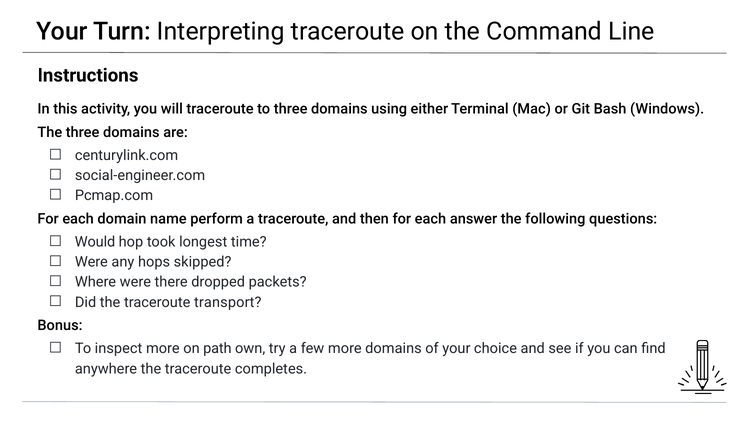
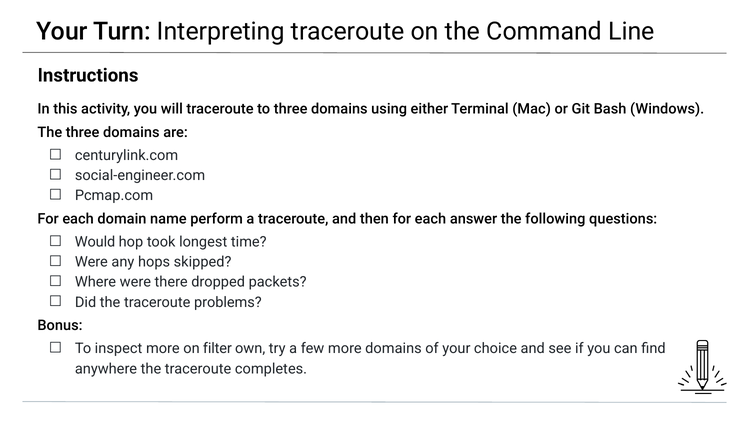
transport: transport -> problems (228, 302)
path: path -> filter (217, 349)
